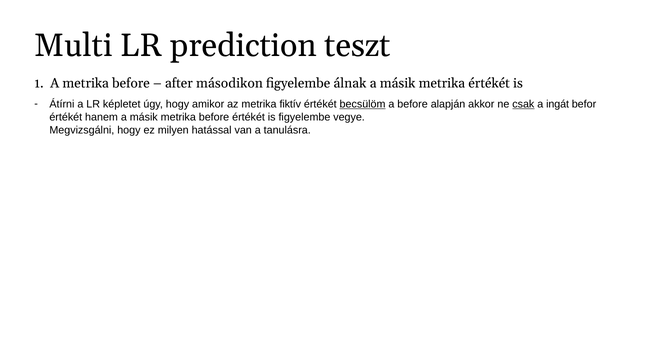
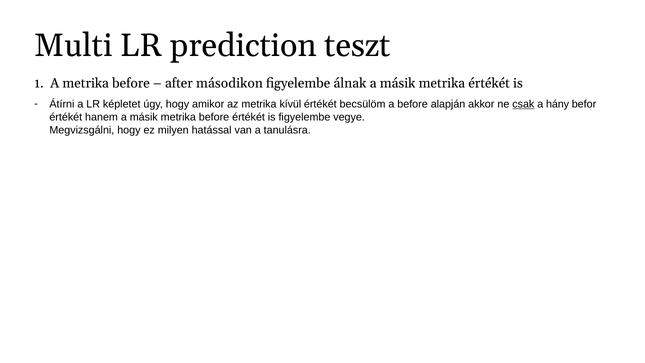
fiktív: fiktív -> kívül (290, 104)
becsülöm underline: present -> none (363, 104)
ingát: ingát -> hány (558, 104)
